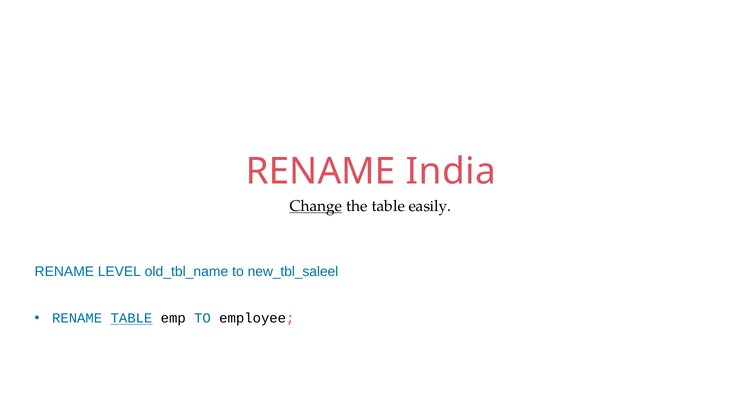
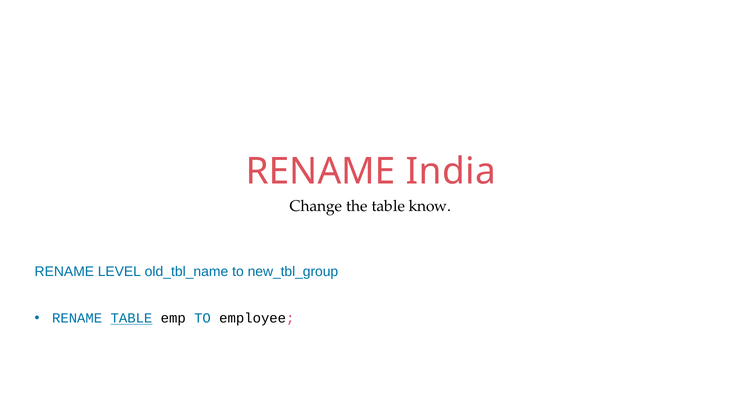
Change underline: present -> none (316, 206)
easily: easily -> know (430, 206)
new_tbl_saleel: new_tbl_saleel -> new_tbl_group (293, 271)
